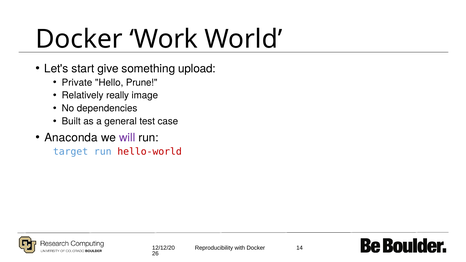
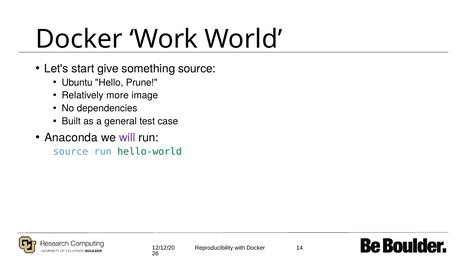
something upload: upload -> source (197, 69)
Private: Private -> Ubuntu (77, 83)
really: really -> more (117, 95)
target: target -> source (71, 152)
hello-world colour: red -> green (150, 152)
